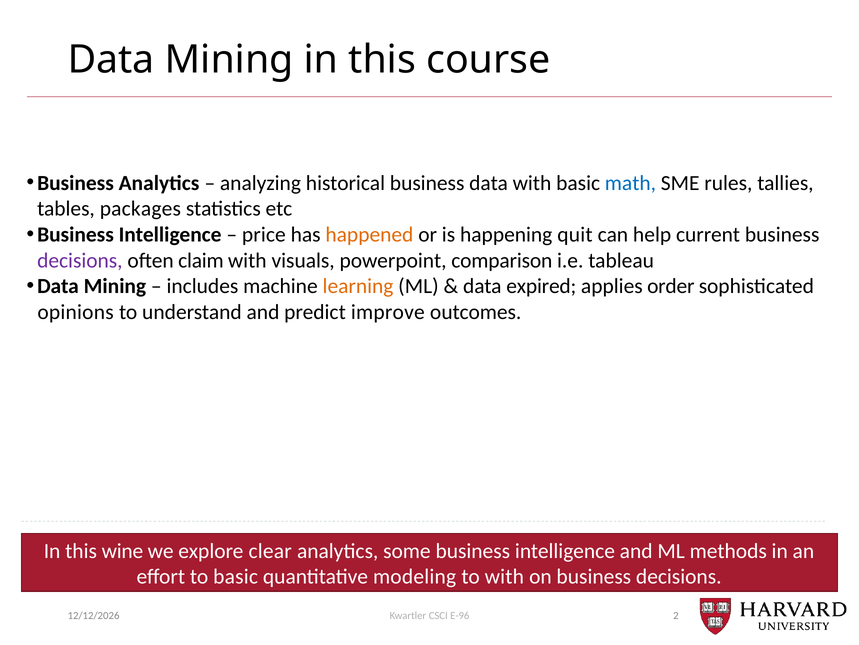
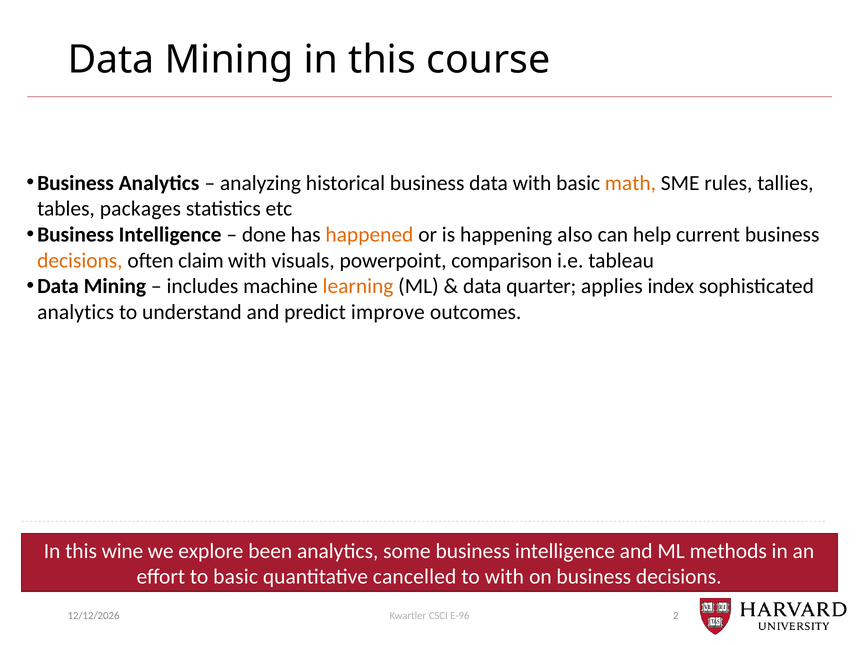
math colour: blue -> orange (630, 183)
price: price -> done (264, 234)
quit: quit -> also (575, 234)
decisions colour: purple -> orange (80, 260)
expired: expired -> quarter (541, 286)
order: order -> index (671, 286)
opinions: opinions -> analytics (76, 312)
clear: clear -> been (270, 550)
modeling: modeling -> cancelled (415, 576)
